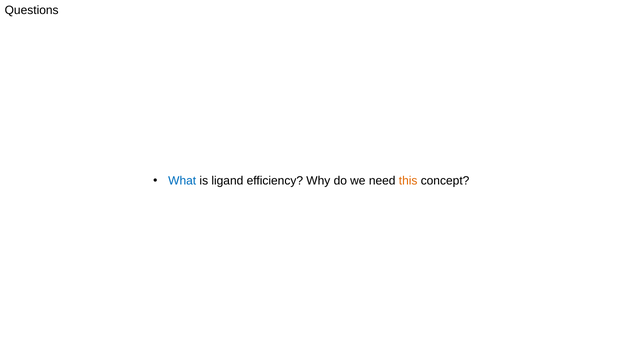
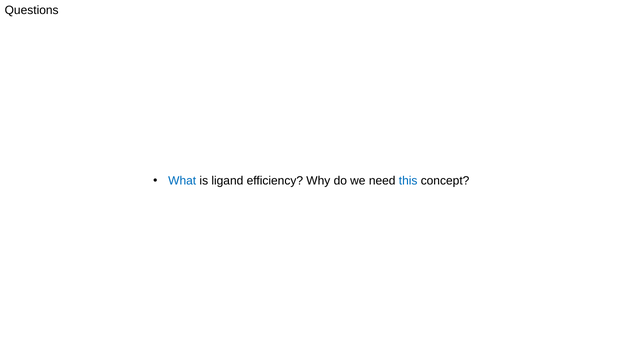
this colour: orange -> blue (408, 180)
